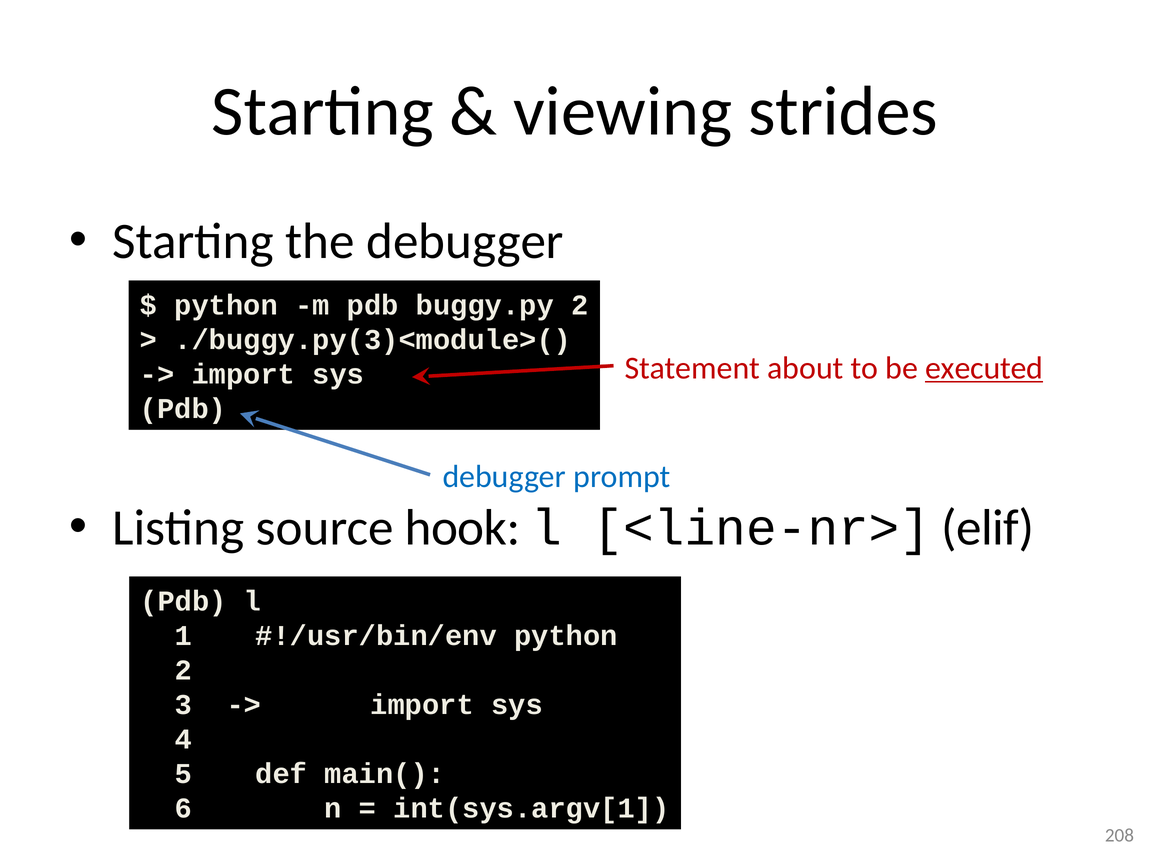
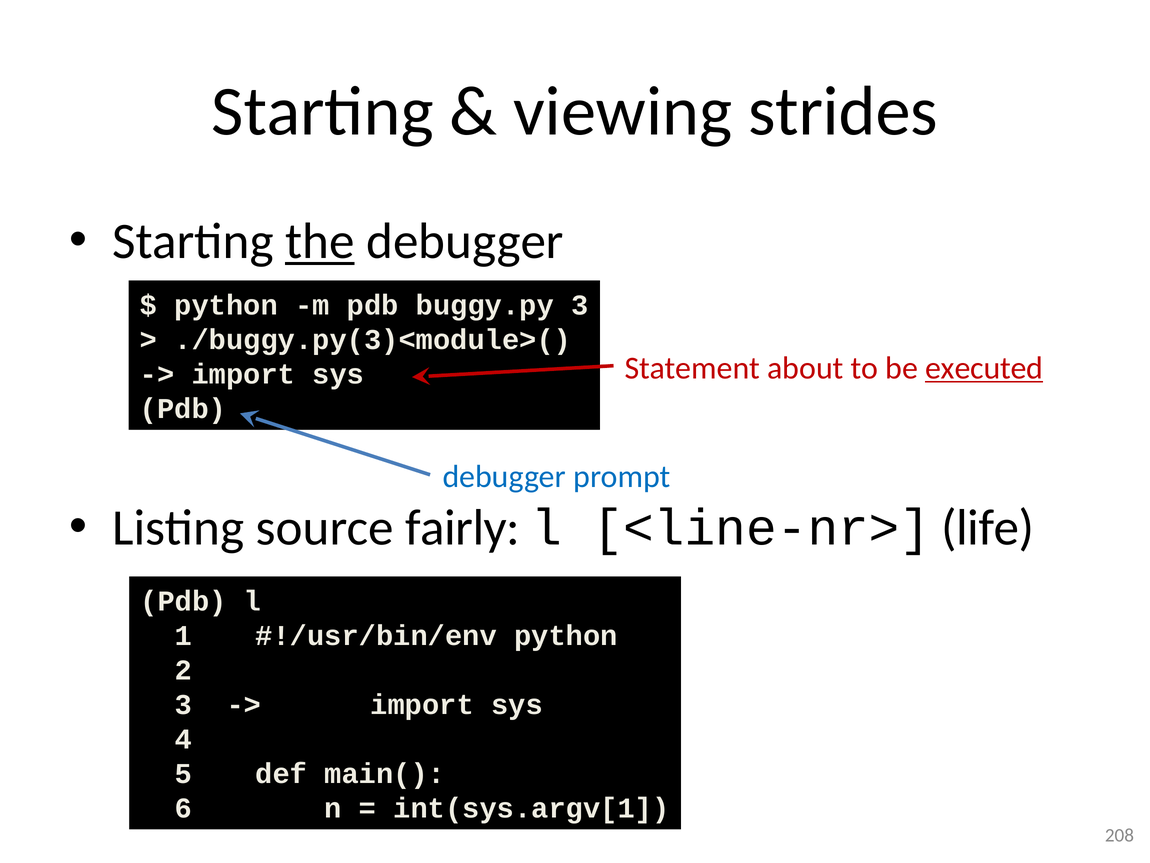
the underline: none -> present (320, 241)
buggy.py 2: 2 -> 3 (580, 305)
hook: hook -> fairly (462, 528)
elif: elif -> life (988, 528)
